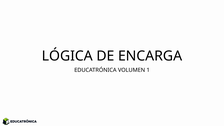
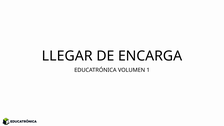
LÓGICA: LÓGICA -> LLEGAR (67, 56)
